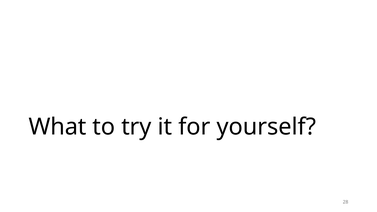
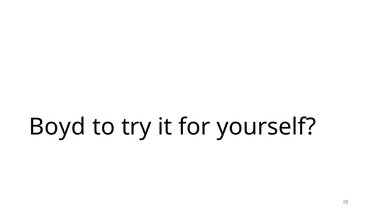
What: What -> Boyd (57, 127)
